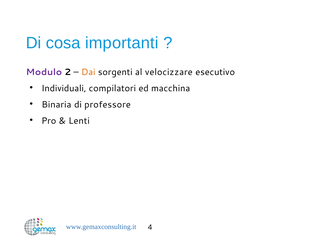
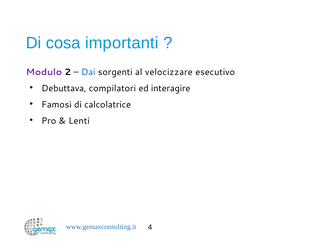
Dai colour: orange -> blue (88, 72)
Individuali: Individuali -> Debuttava (64, 88)
macchina: macchina -> interagire (171, 88)
Binaria: Binaria -> Famosi (56, 105)
professore: professore -> calcolatrice (108, 105)
